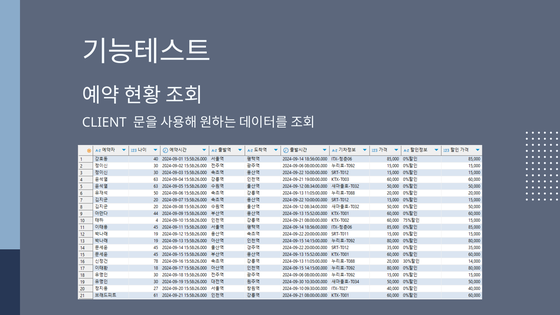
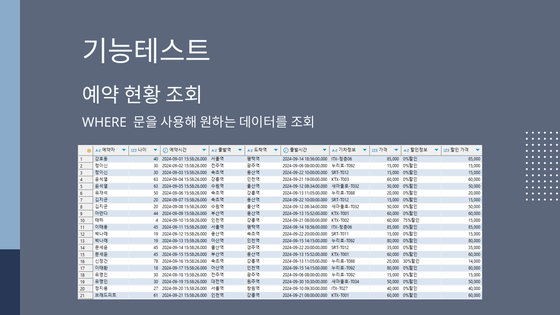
CLIENT: CLIENT -> WHERE (104, 122)
